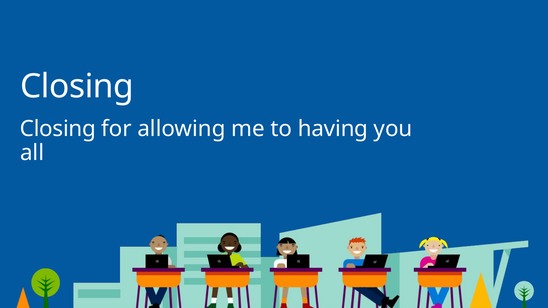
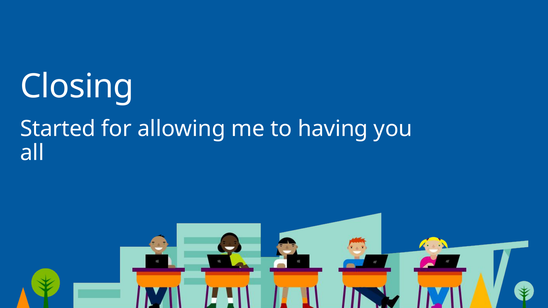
Closing: Closing -> Started (58, 129)
